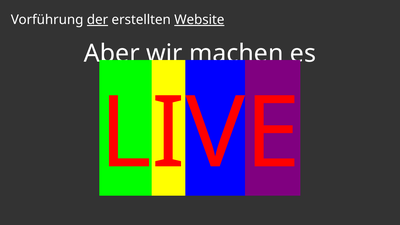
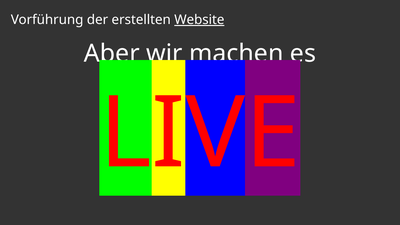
der underline: present -> none (98, 20)
